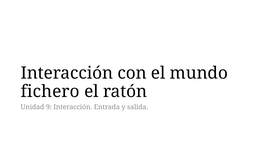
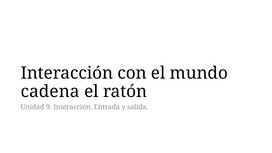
fichero: fichero -> cadena (50, 91)
